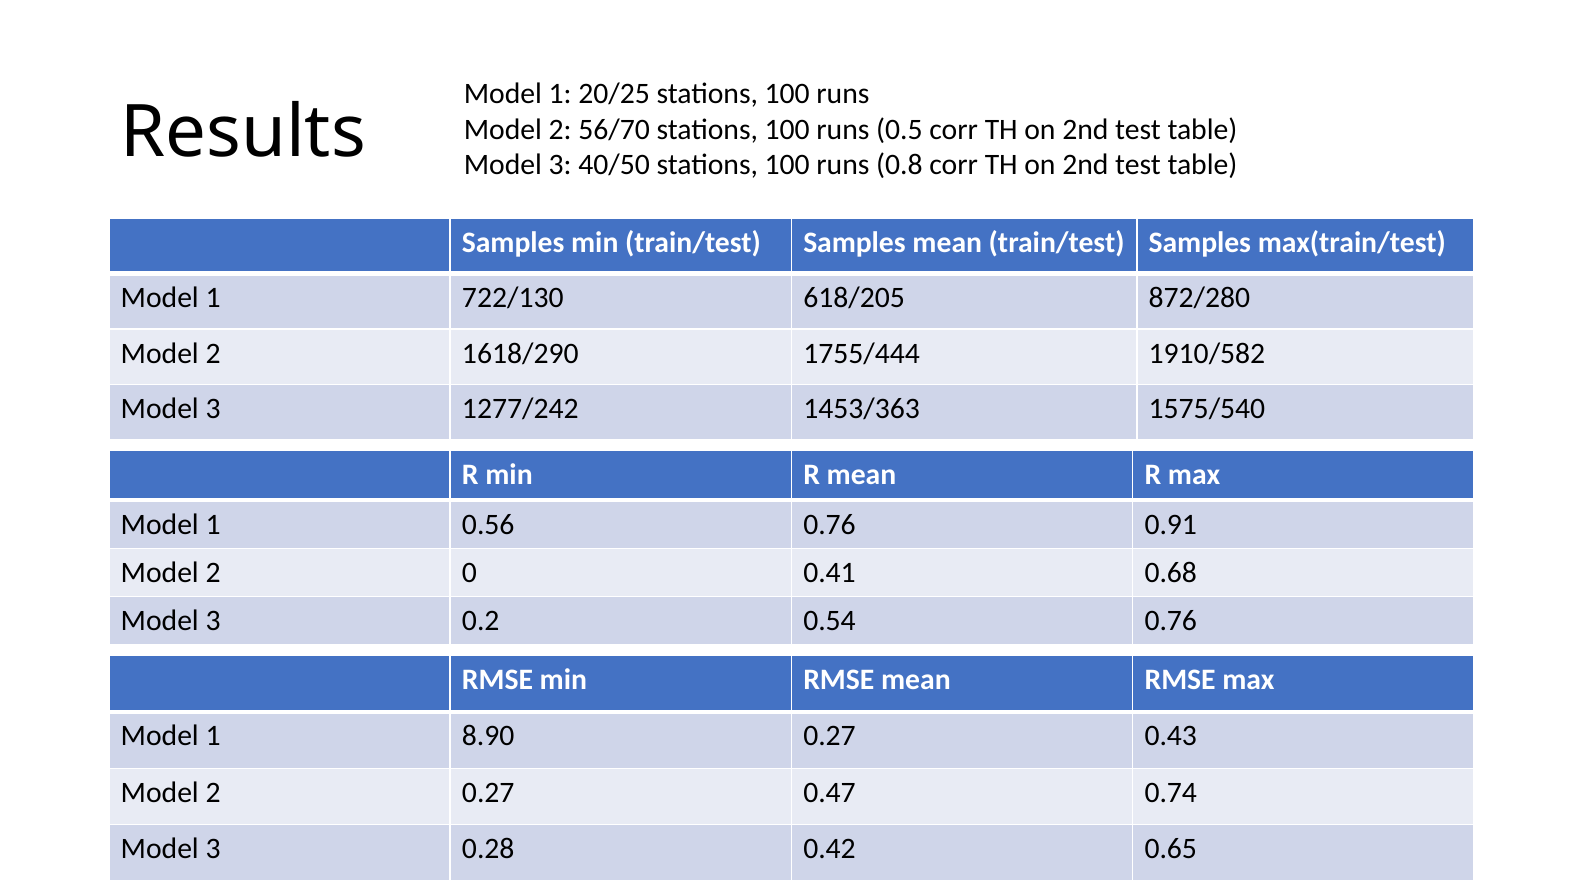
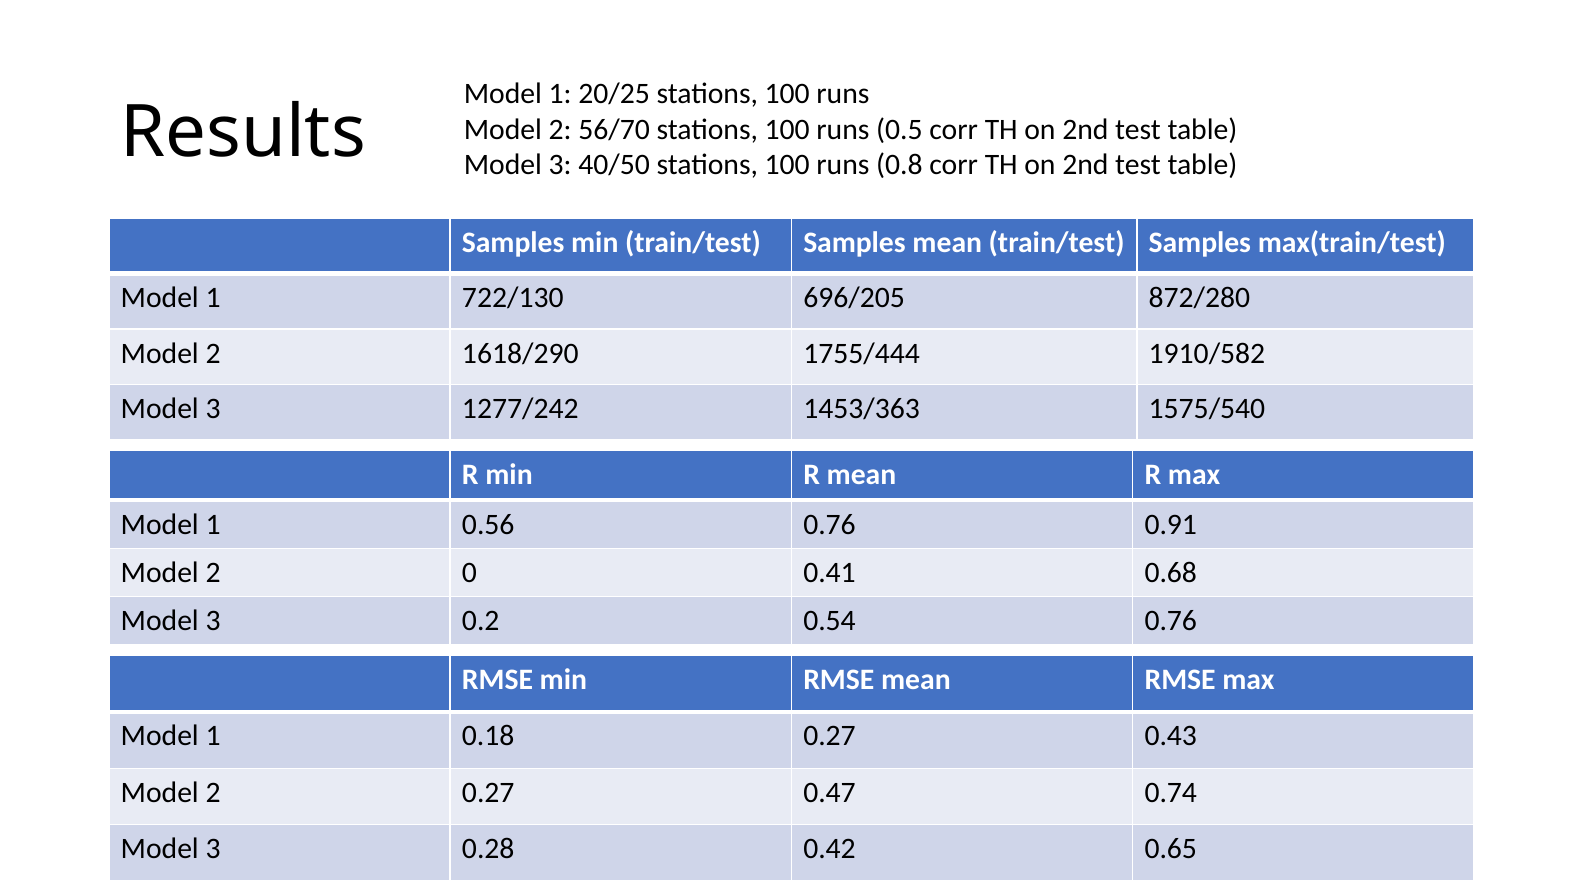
618/205: 618/205 -> 696/205 (854, 298)
8.90: 8.90 -> 0.18 (488, 736)
